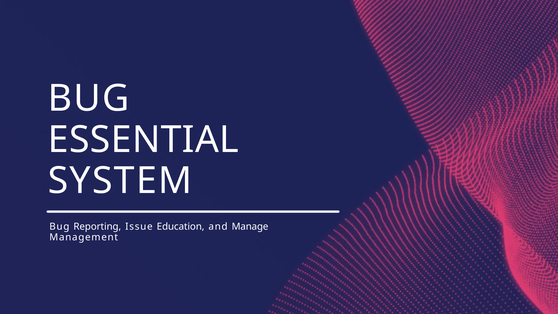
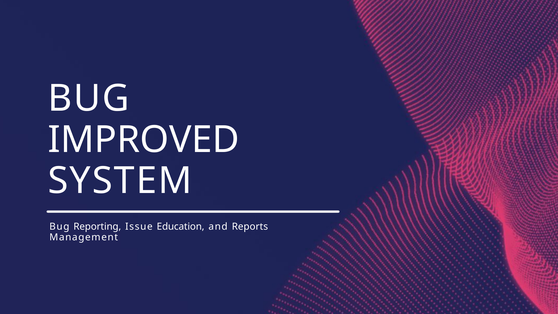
ESSENTIAL: ESSENTIAL -> IMPROVED (144, 140)
Manage: Manage -> Reports (250, 227)
